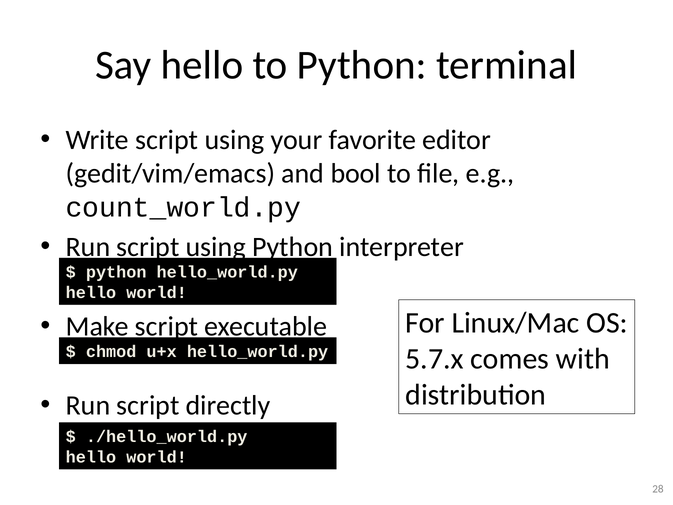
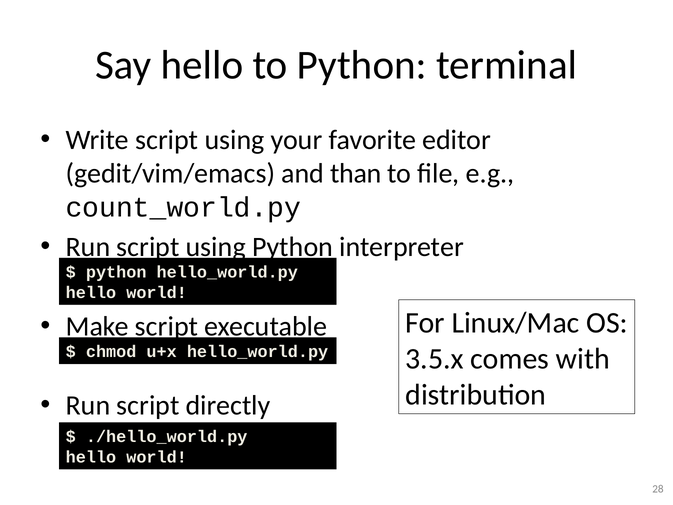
bool: bool -> than (356, 174)
5.7.x: 5.7.x -> 3.5.x (434, 359)
